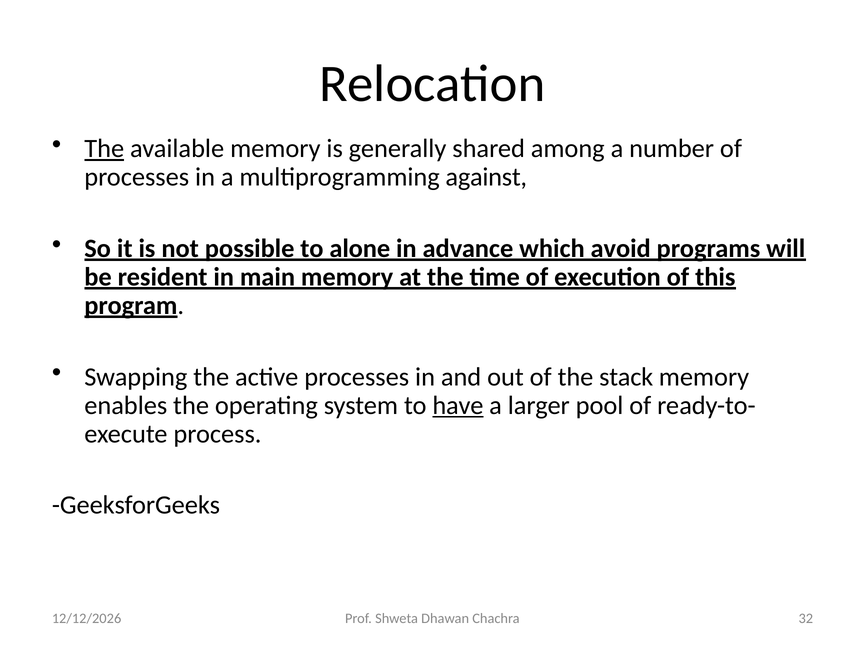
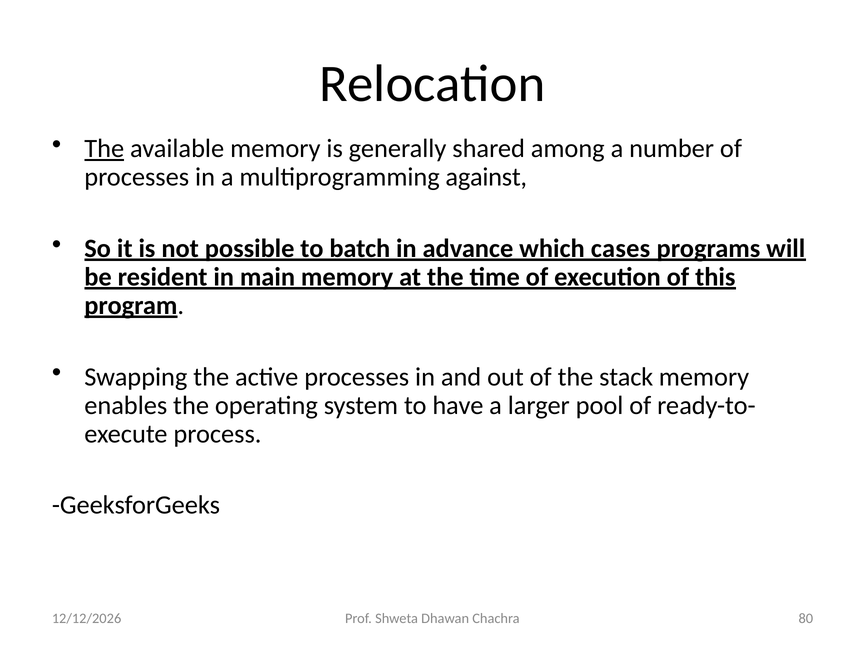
alone: alone -> batch (360, 249)
avoid: avoid -> cases (621, 249)
have underline: present -> none (458, 406)
32: 32 -> 80 (806, 619)
